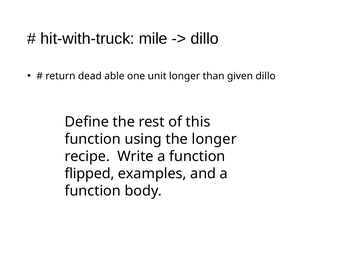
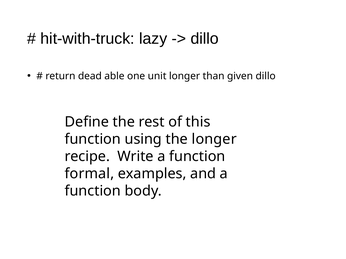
mile: mile -> lazy (153, 39)
flipped: flipped -> formal (89, 174)
